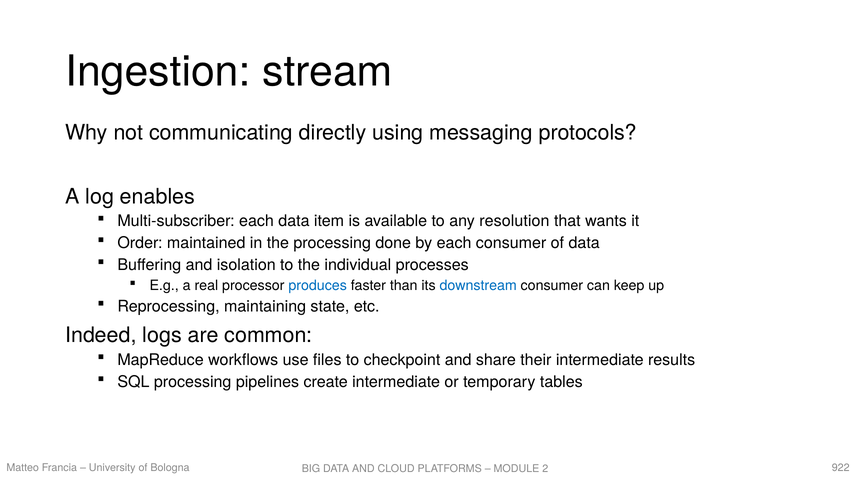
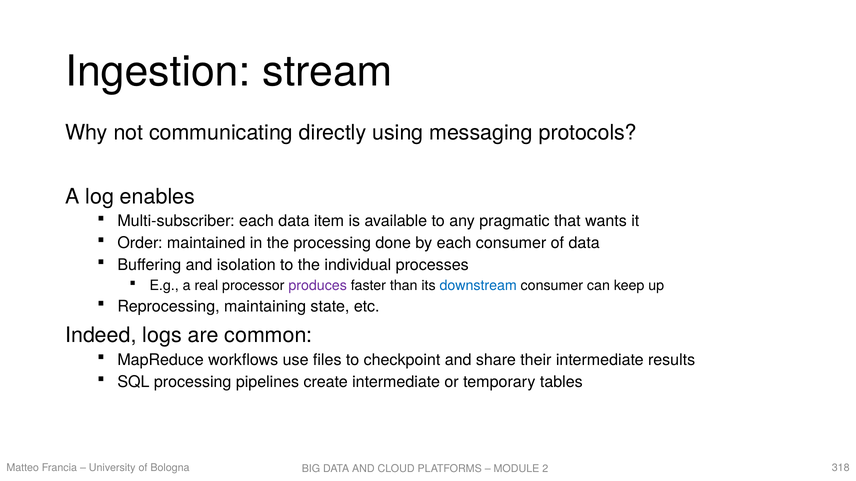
resolution: resolution -> pragmatic (514, 221)
produces colour: blue -> purple (318, 286)
922: 922 -> 318 (841, 468)
